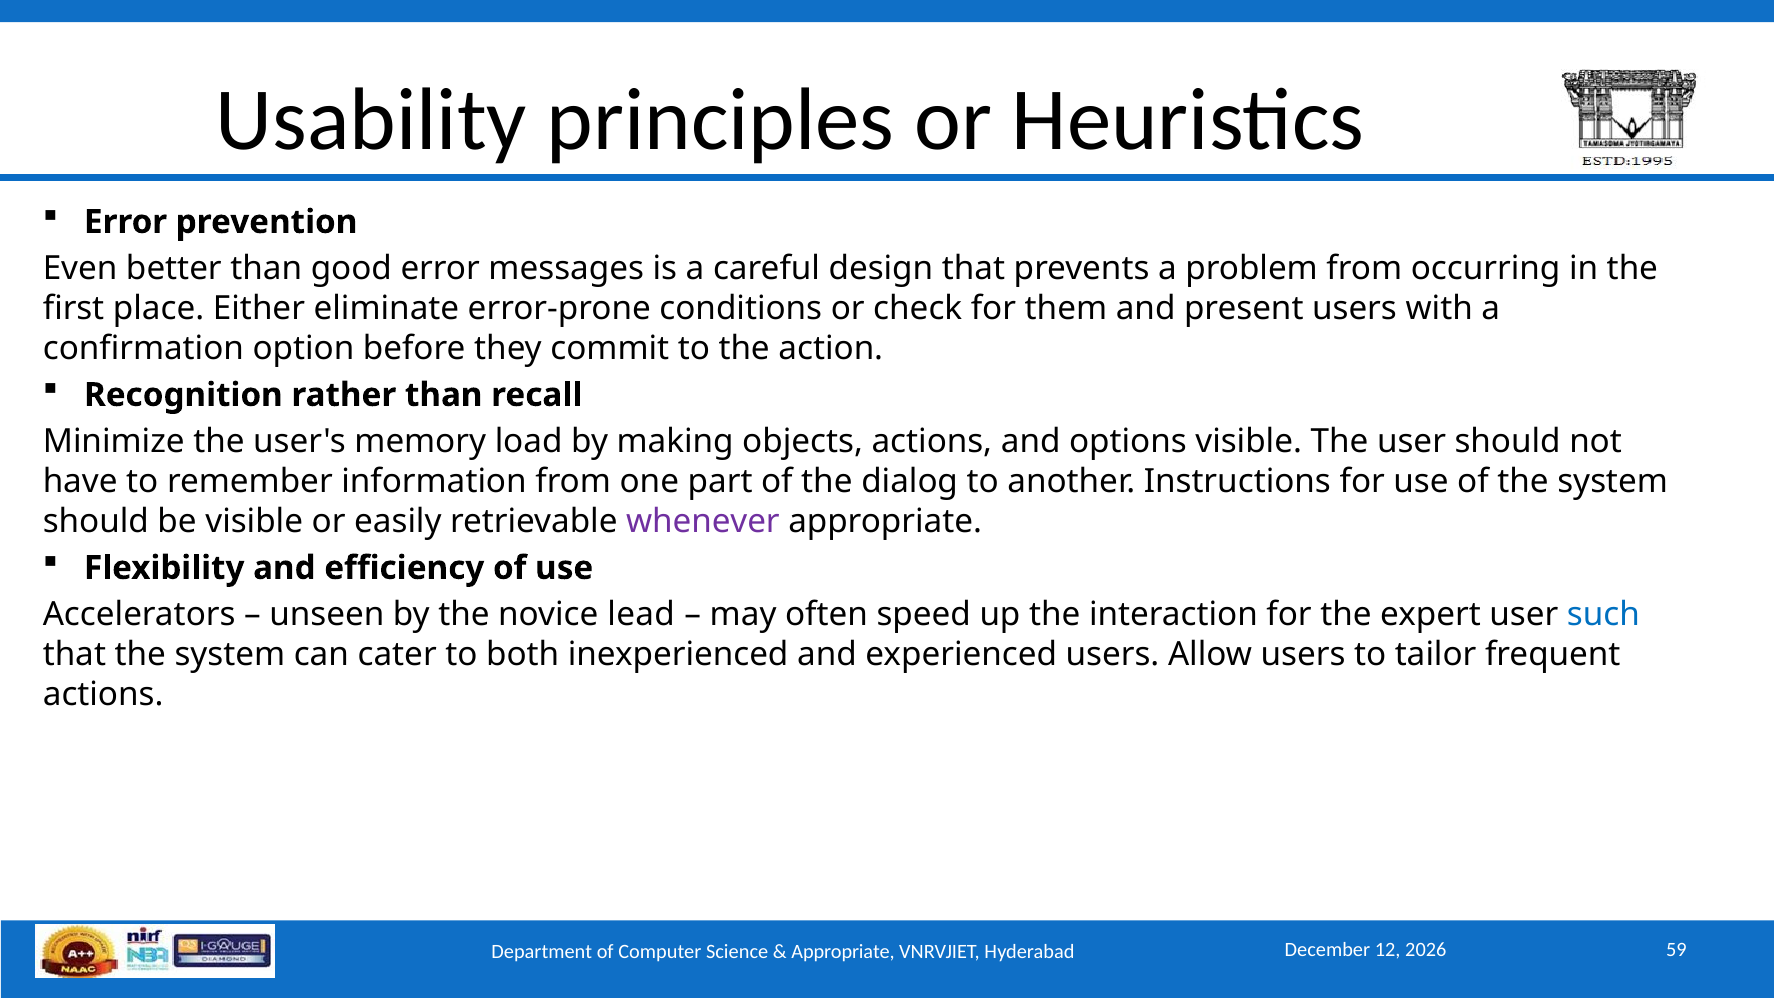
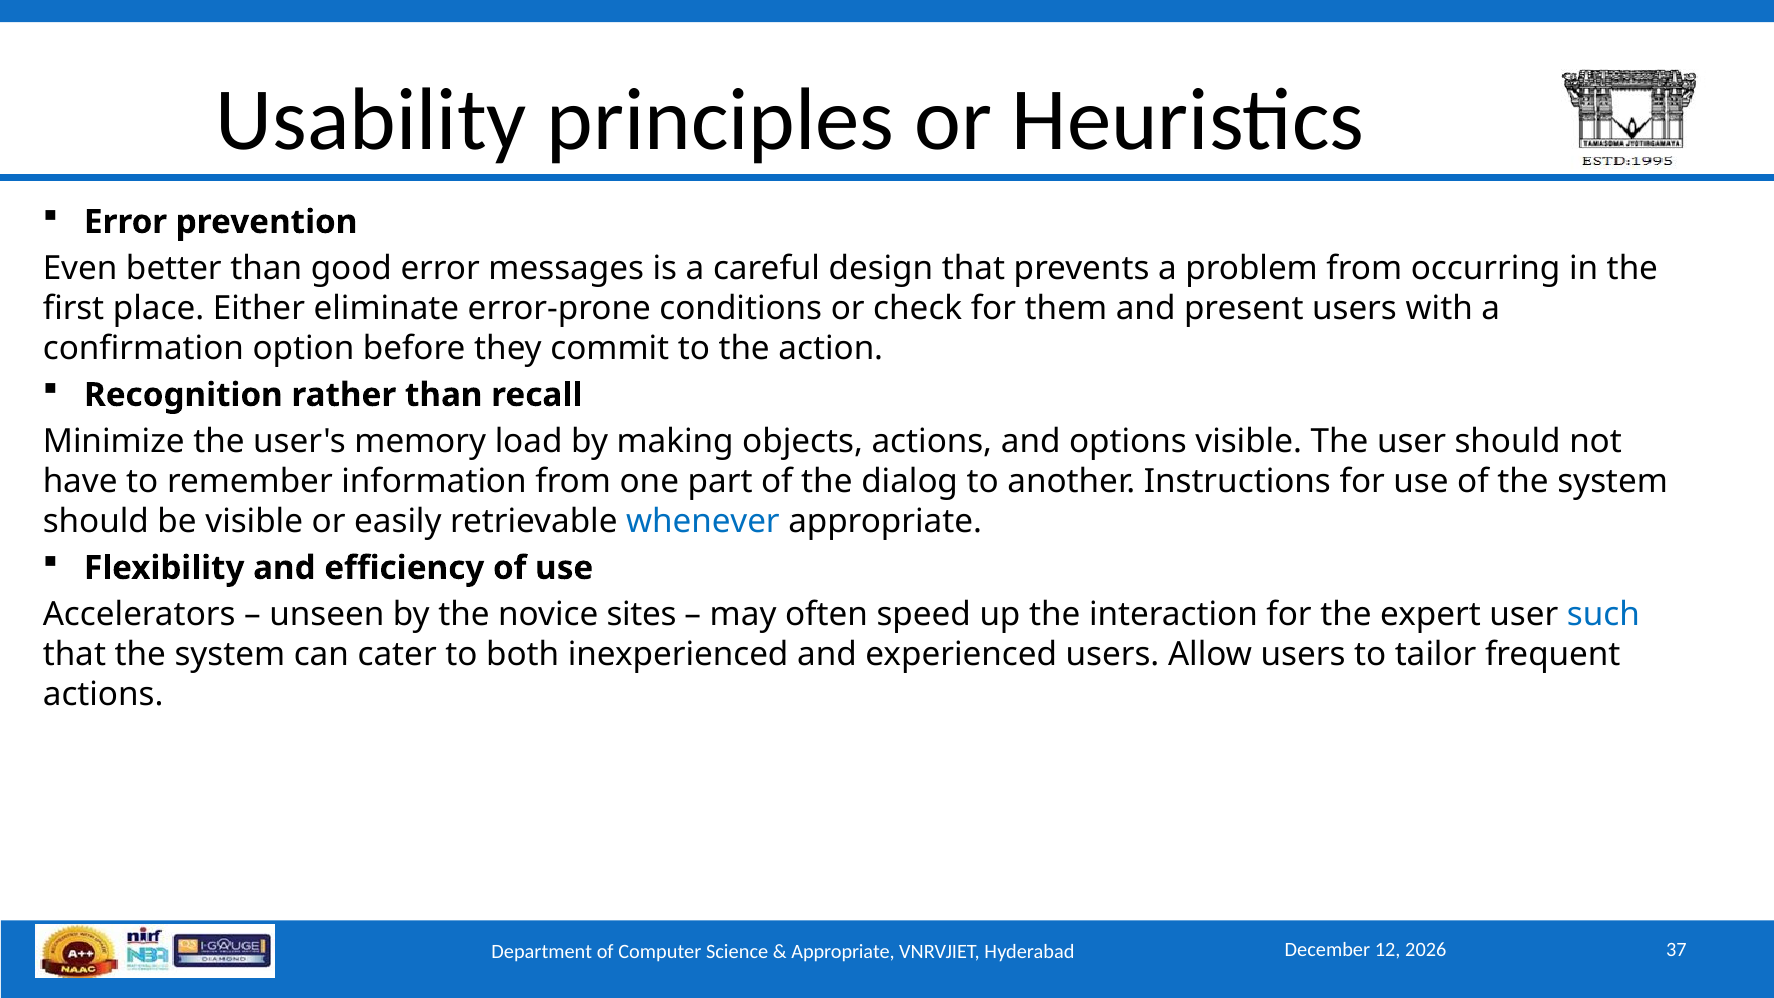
whenever colour: purple -> blue (703, 521)
lead: lead -> sites (642, 614)
59: 59 -> 37 (1676, 950)
